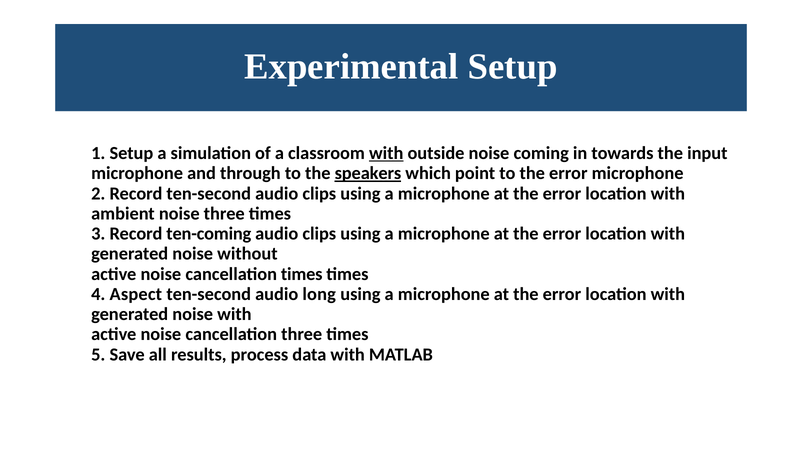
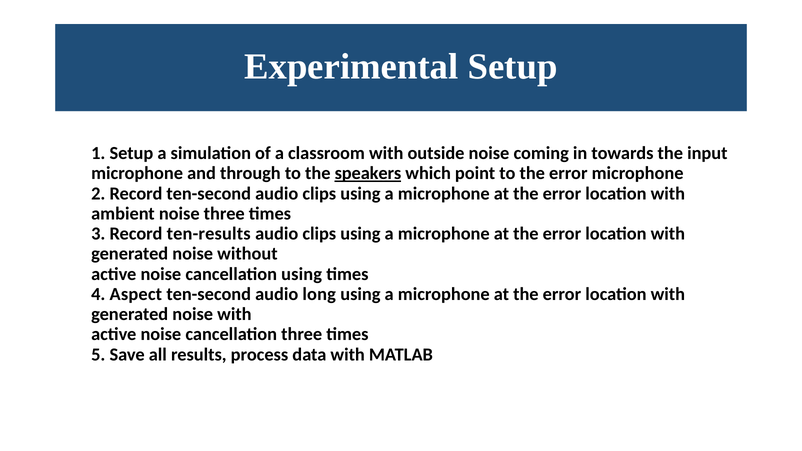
with underline: present -> none (386, 153)
ten-coming: ten-coming -> ten-results (209, 234)
cancellation times: times -> using (302, 274)
